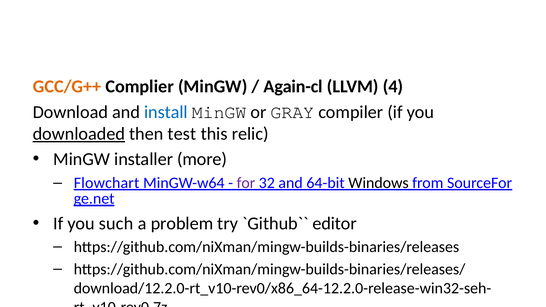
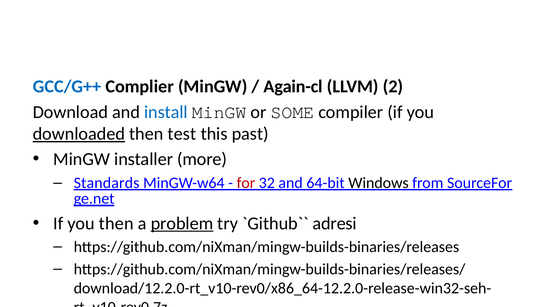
GCC/G++ colour: orange -> blue (67, 87)
4: 4 -> 2 (393, 87)
GRAY: GRAY -> SOME (292, 112)
relic: relic -> past (250, 134)
Flowchart: Flowchart -> Standards (107, 183)
for colour: purple -> red (246, 183)
you such: such -> then (116, 223)
problem underline: none -> present (182, 223)
editor: editor -> adresi (335, 223)
